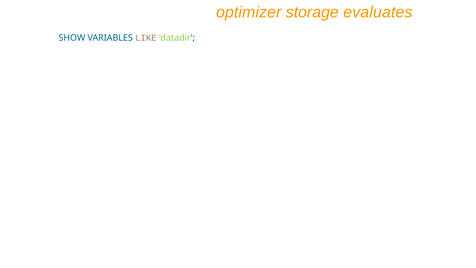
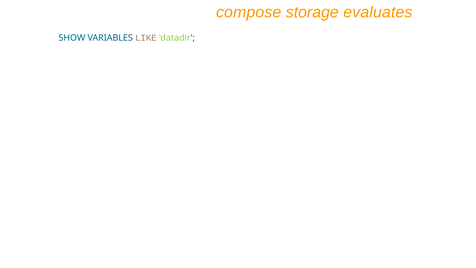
optimizer: optimizer -> compose (249, 12)
